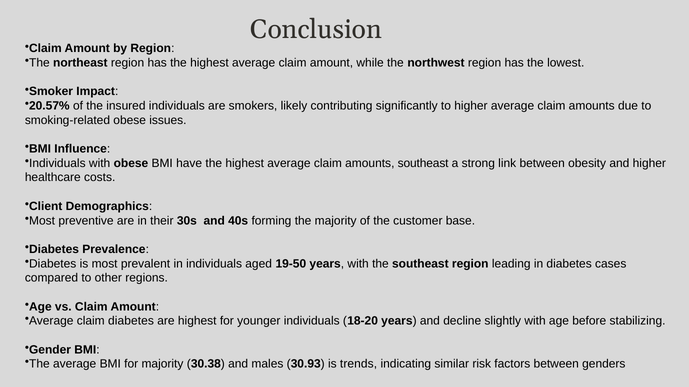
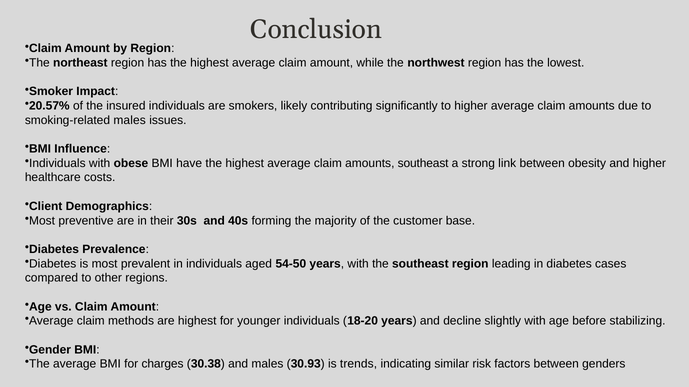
smoking-related obese: obese -> males (130, 120)
19-50: 19-50 -> 54-50 (291, 264)
claim diabetes: diabetes -> methods (131, 321)
for majority: majority -> charges (163, 364)
